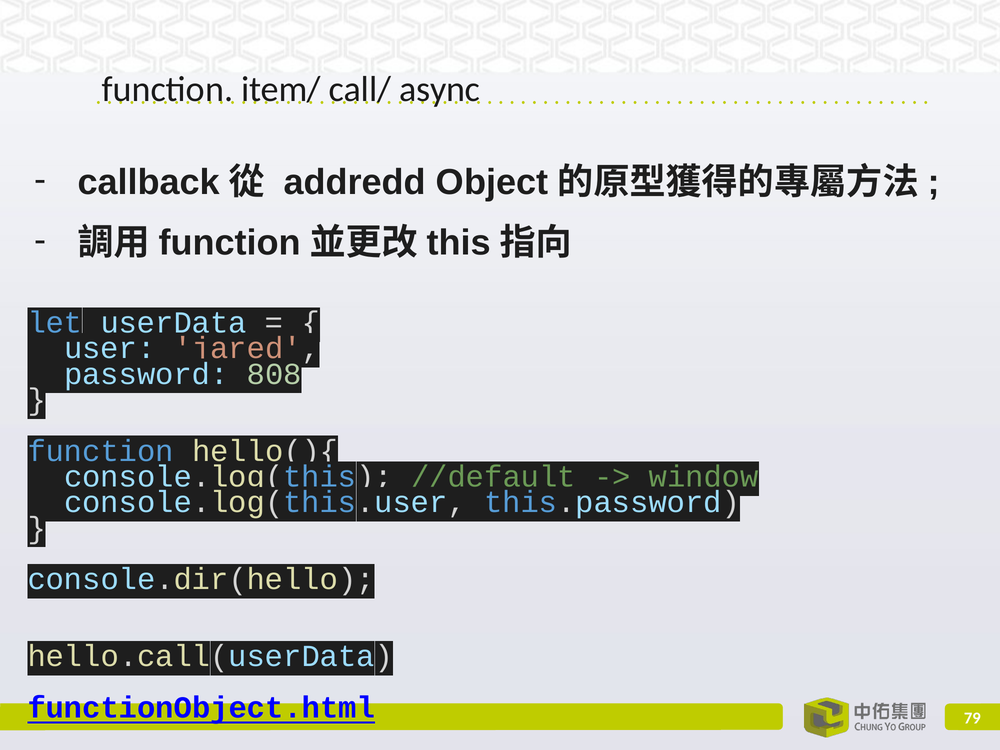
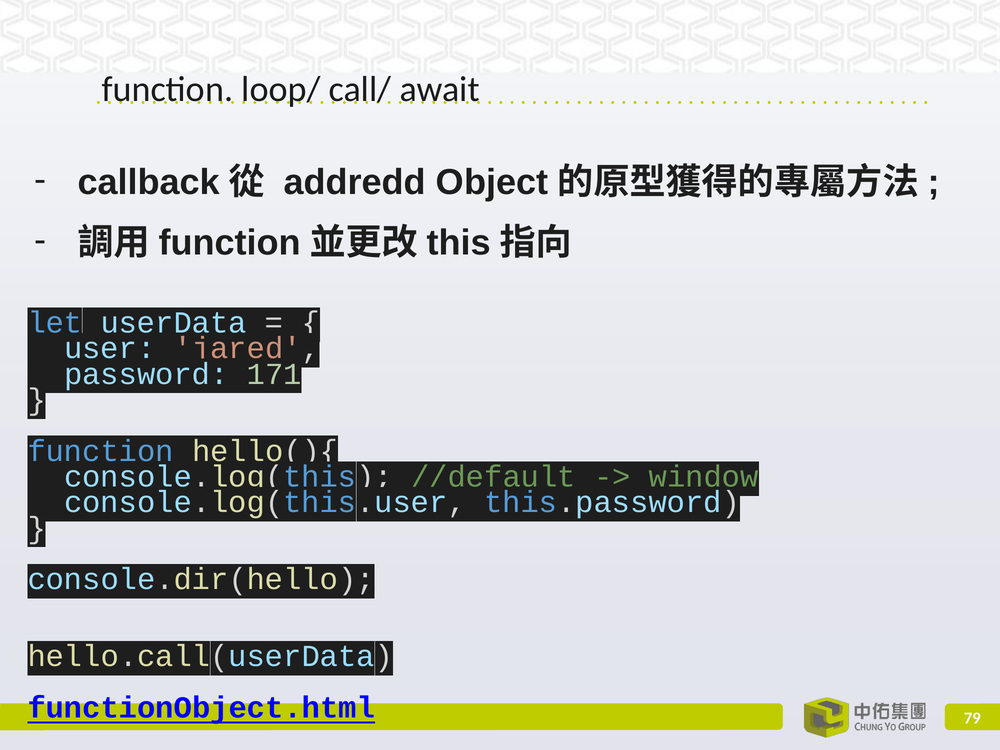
item/: item/ -> loop/ (281, 89)
async: async -> await (440, 89)
808: 808 -> 171 (274, 374)
